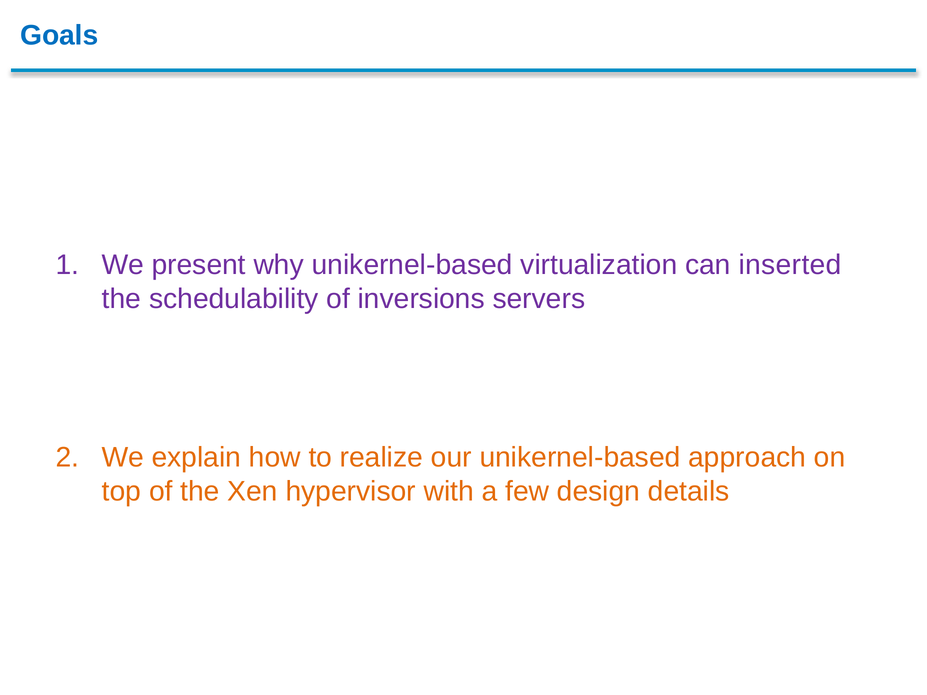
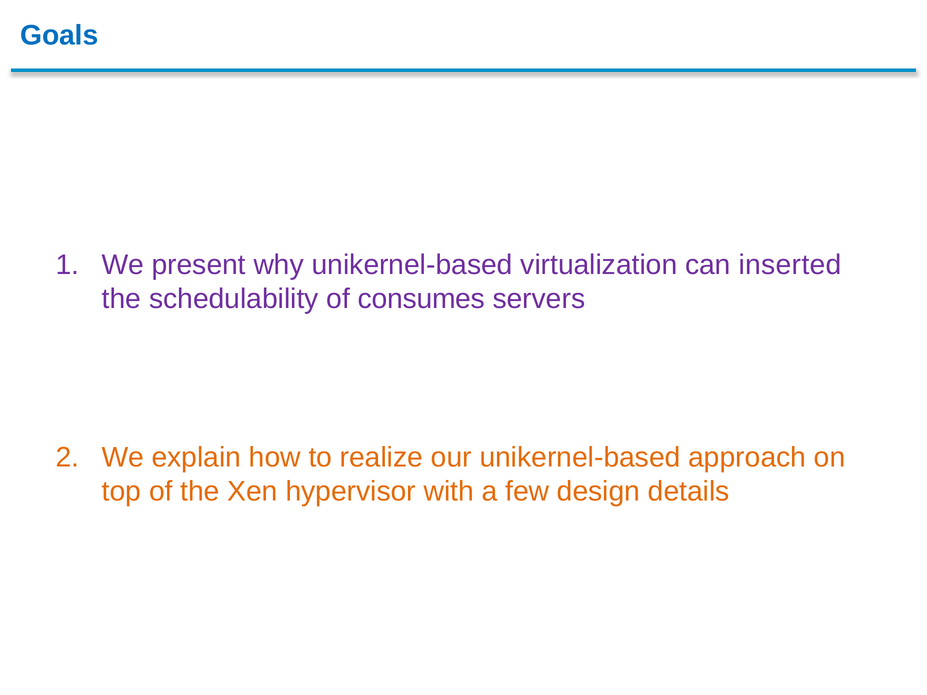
inversions: inversions -> consumes (421, 299)
